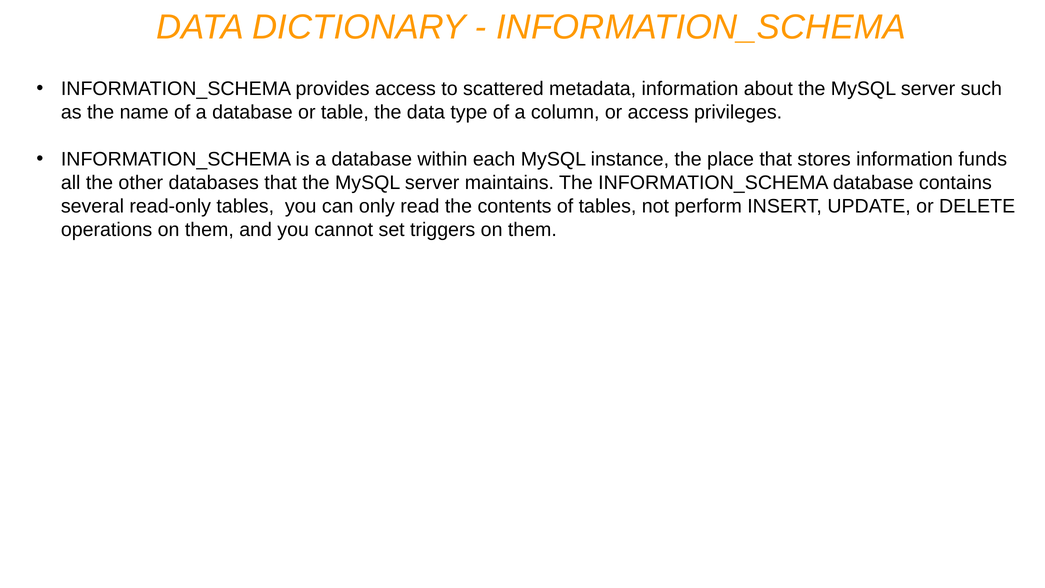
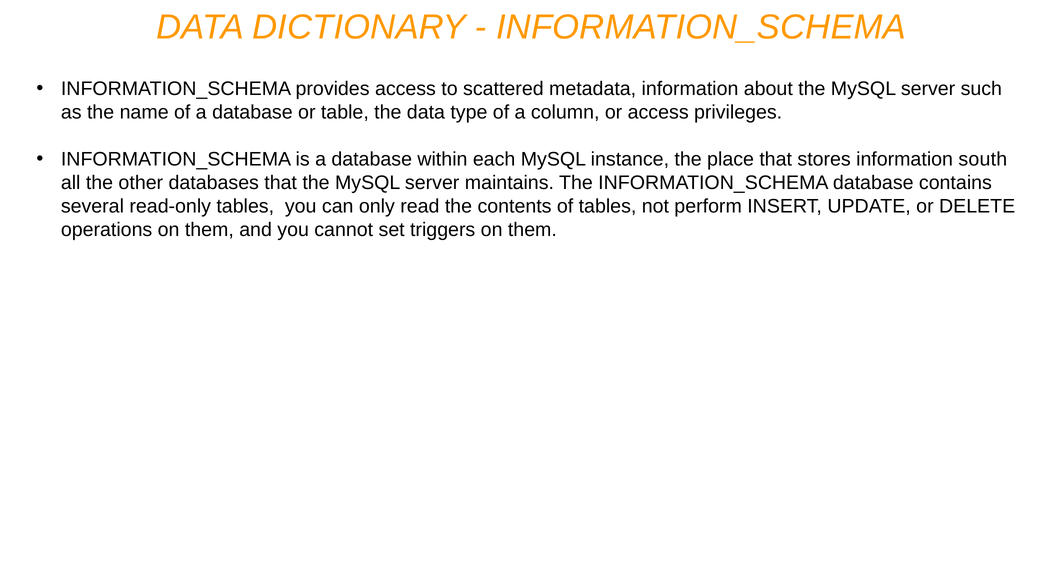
funds: funds -> south (983, 159)
